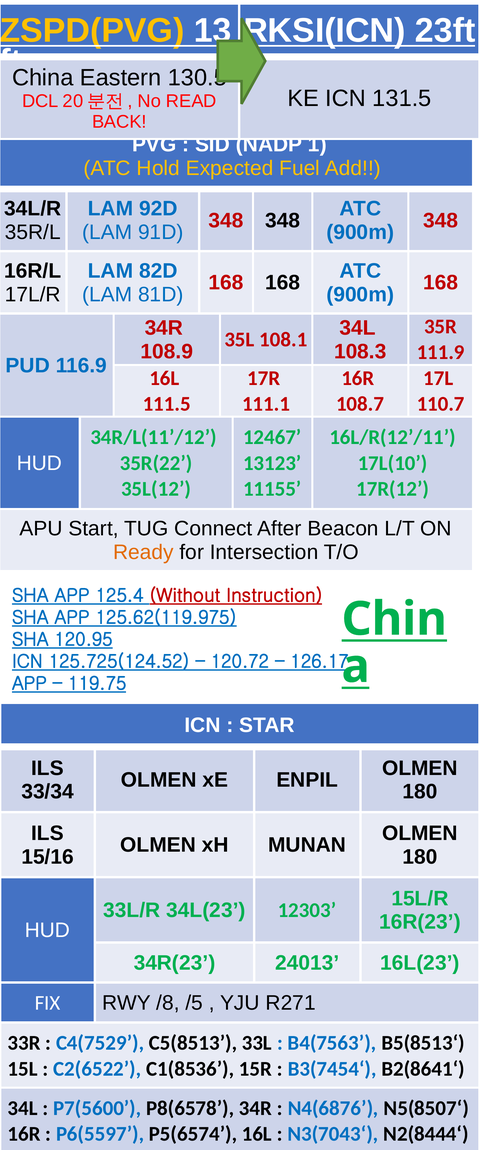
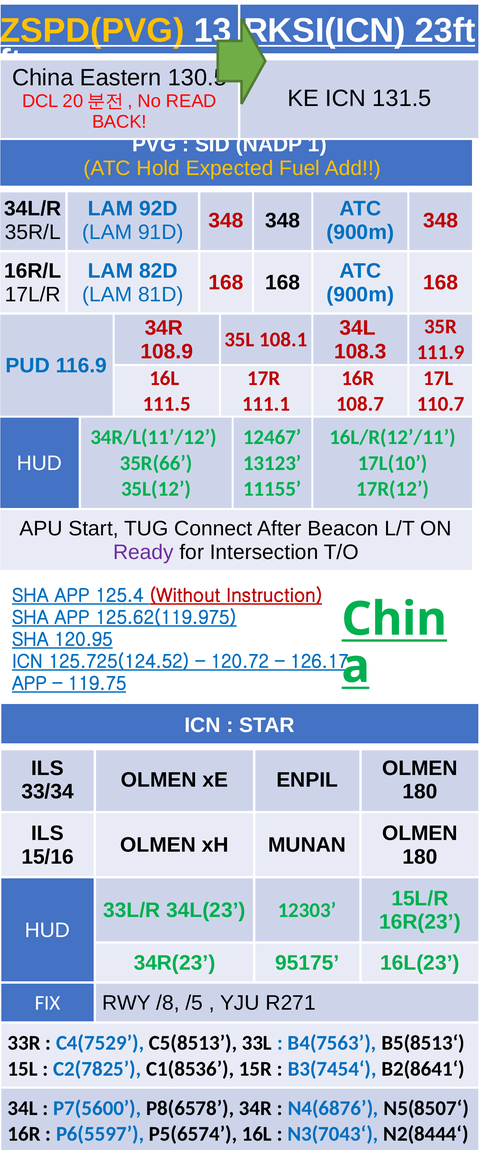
35R(22: 35R(22 -> 35R(66 (156, 462)
Ready colour: orange -> purple (143, 552)
24013: 24013 -> 95175 (307, 962)
C2(6522: C2(6522 -> C2(7825 (97, 1067)
